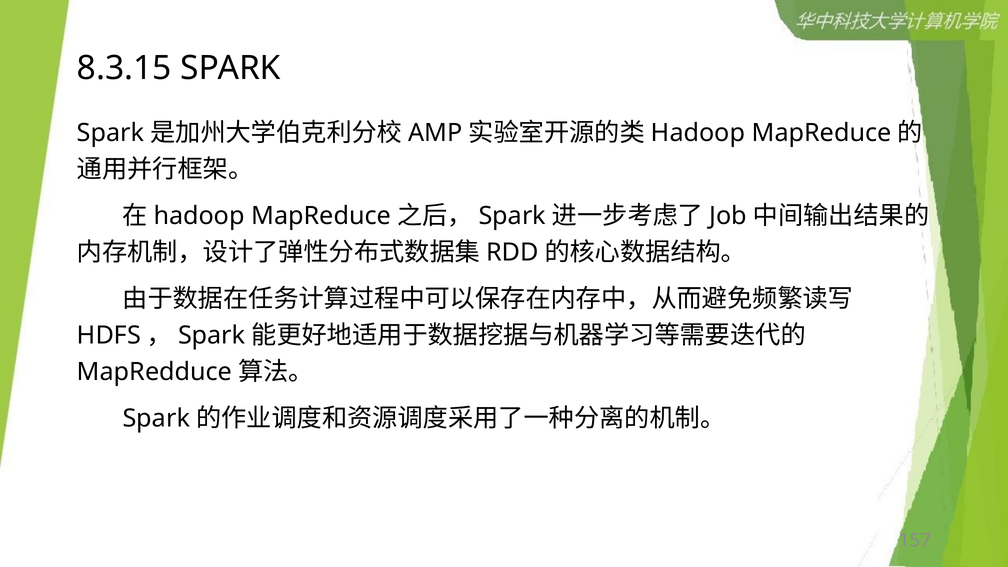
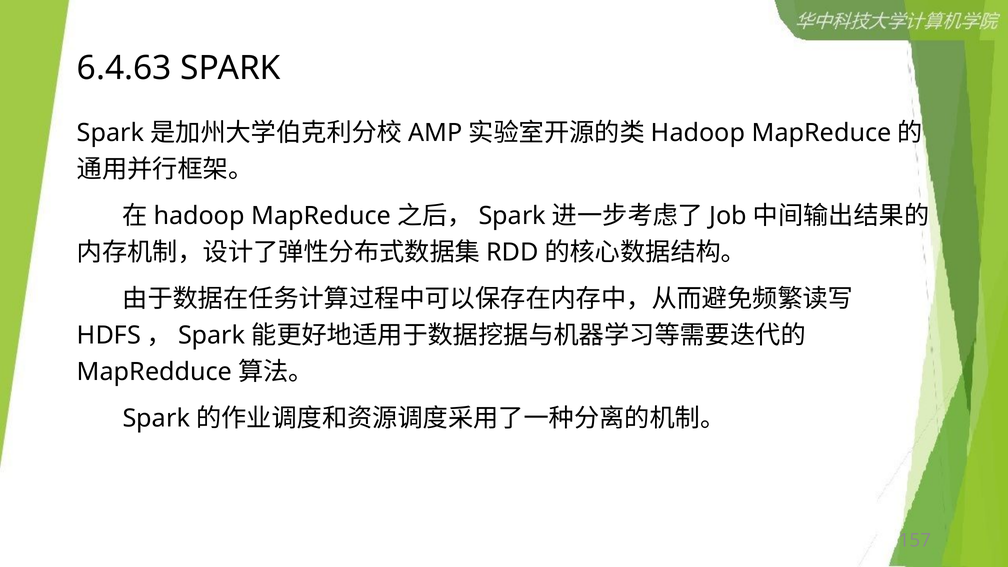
8.3.15: 8.3.15 -> 6.4.63 (124, 68)
